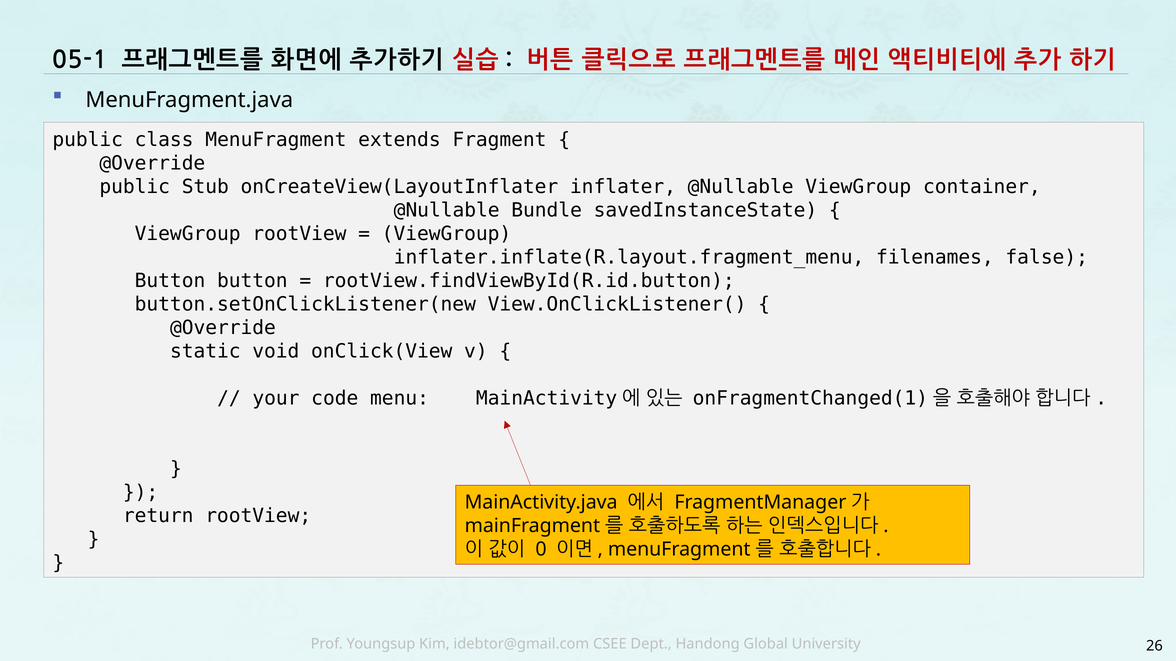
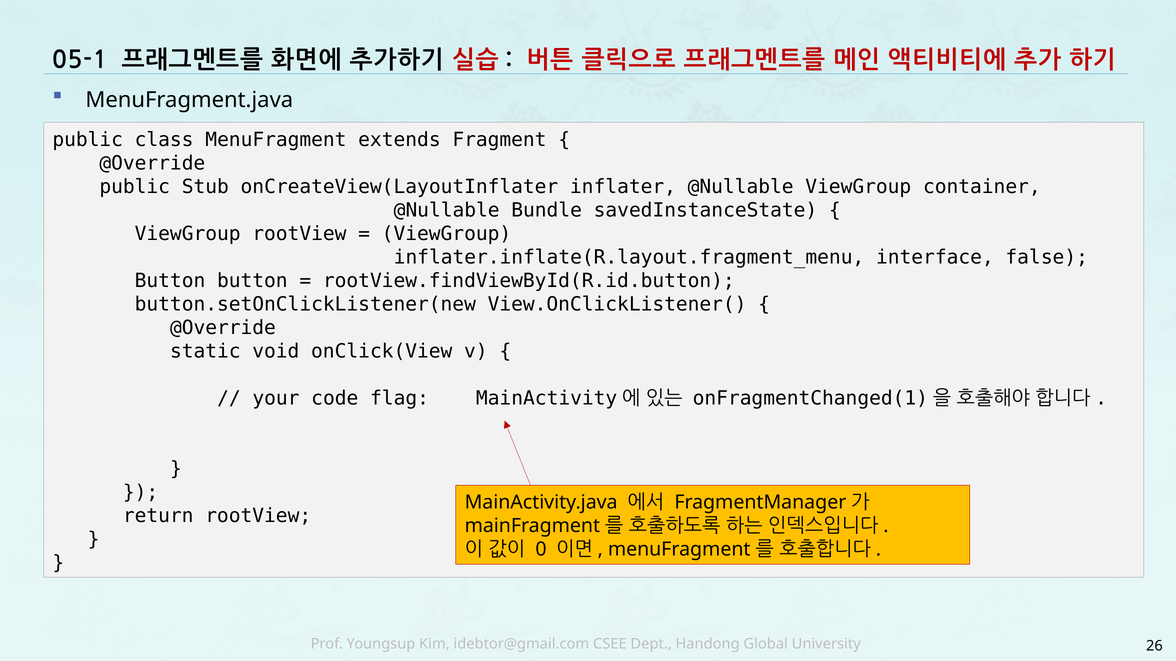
filenames: filenames -> interface (935, 257)
menu: menu -> flag (400, 398)
